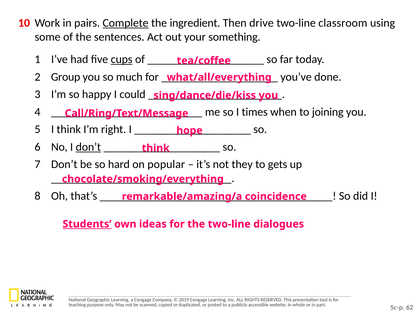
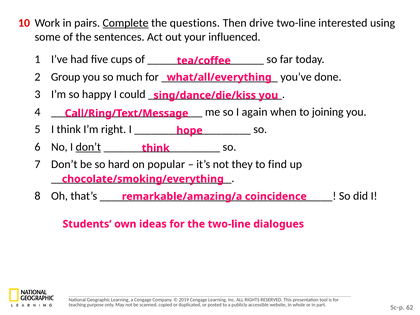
ingredient: ingredient -> questions (195, 23)
classroom: classroom -> interested (343, 23)
something: something -> influenced (234, 37)
cups underline: present -> none (122, 59)
times: times -> again (255, 112)
gets: gets -> find (277, 164)
Students underline: present -> none (87, 224)
